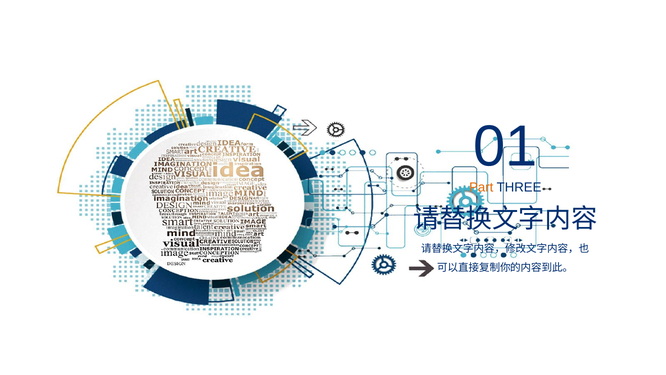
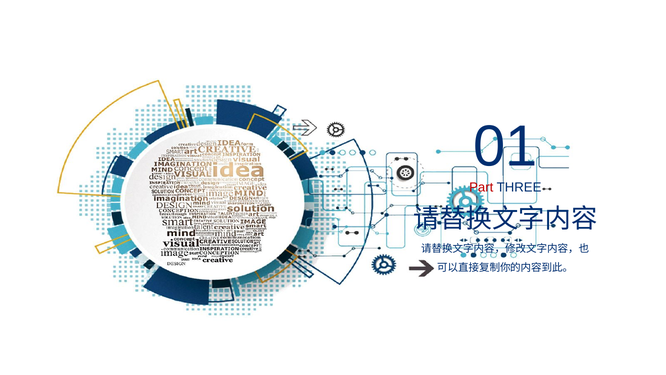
Part colour: orange -> red (481, 187)
